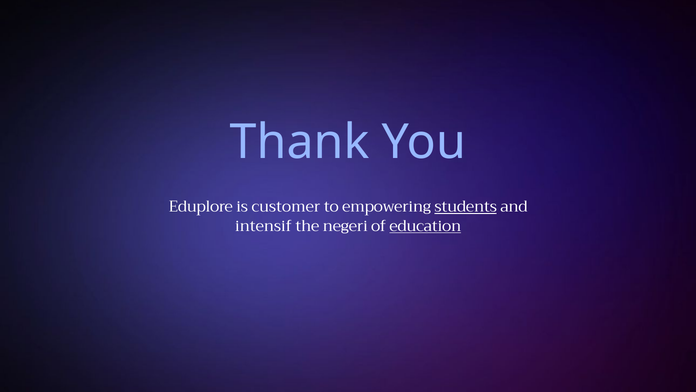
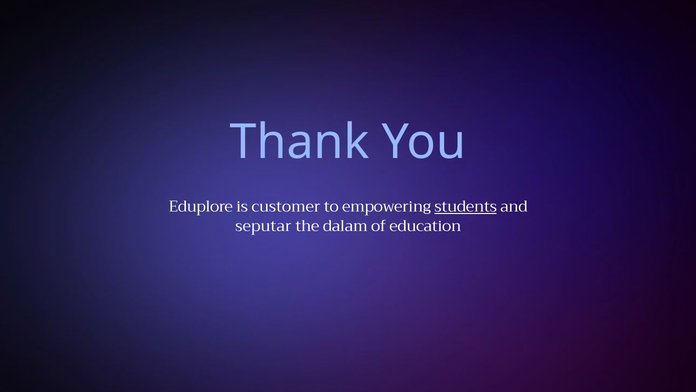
intensif: intensif -> seputar (263, 226)
negeri: negeri -> dalam (345, 226)
education underline: present -> none (425, 226)
